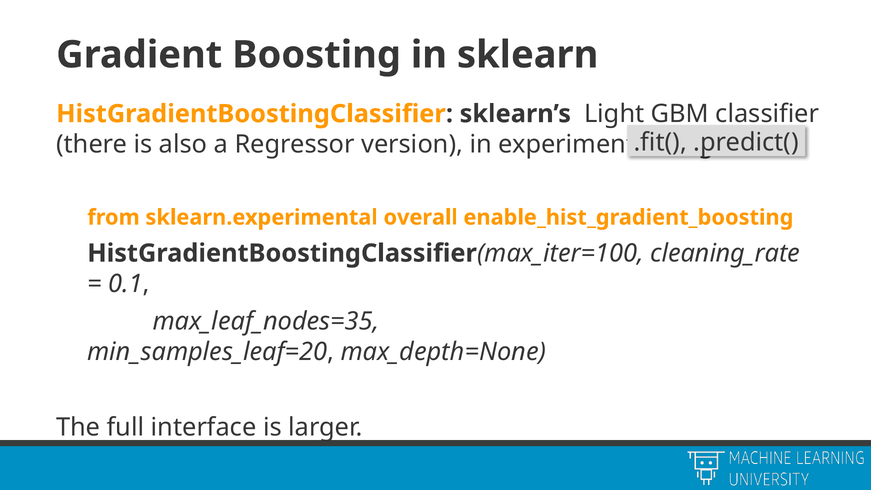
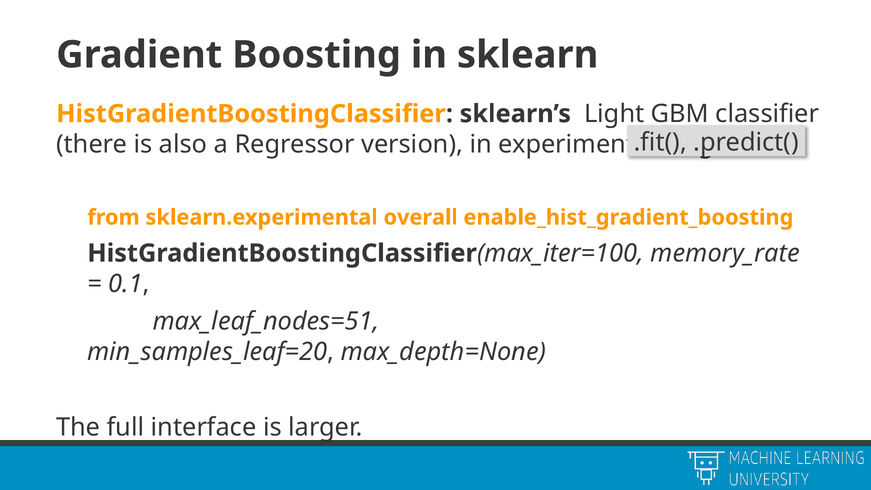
cleaning_rate: cleaning_rate -> memory_rate (725, 253)
max_leaf_nodes=35: max_leaf_nodes=35 -> max_leaf_nodes=51 (266, 321)
